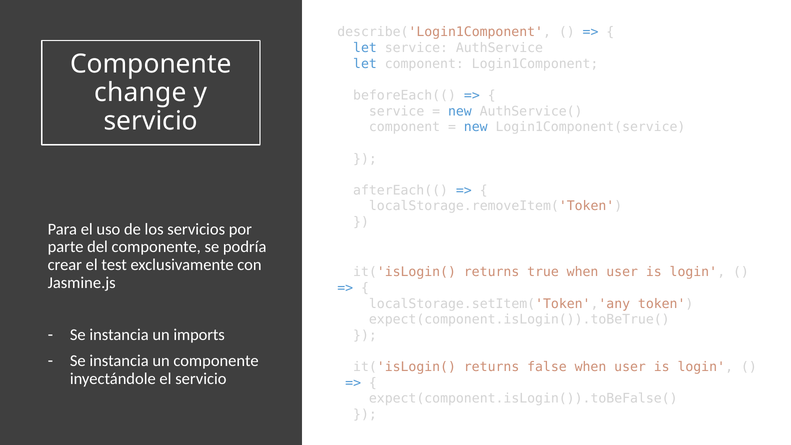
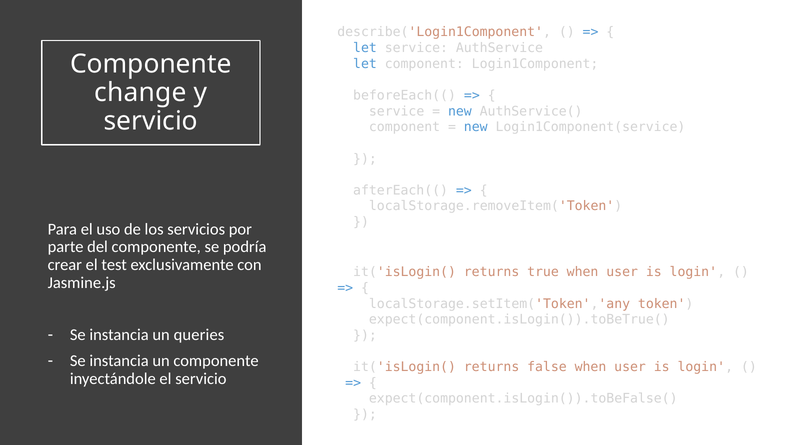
imports: imports -> queries (199, 335)
